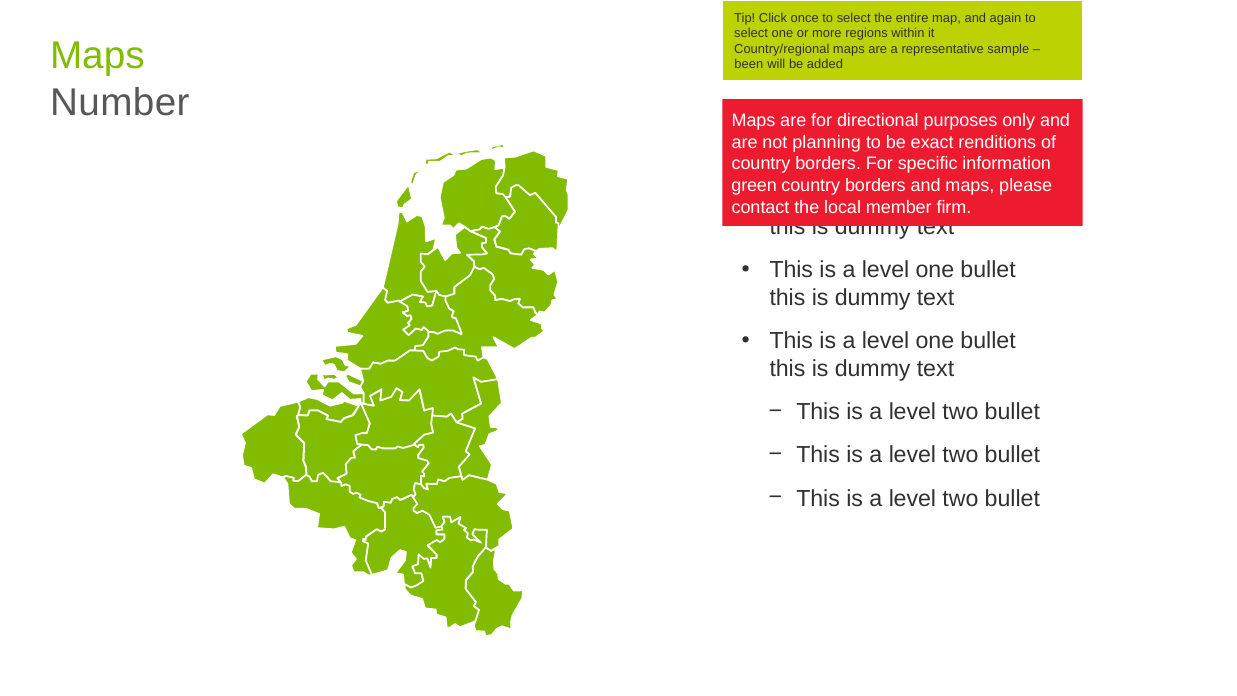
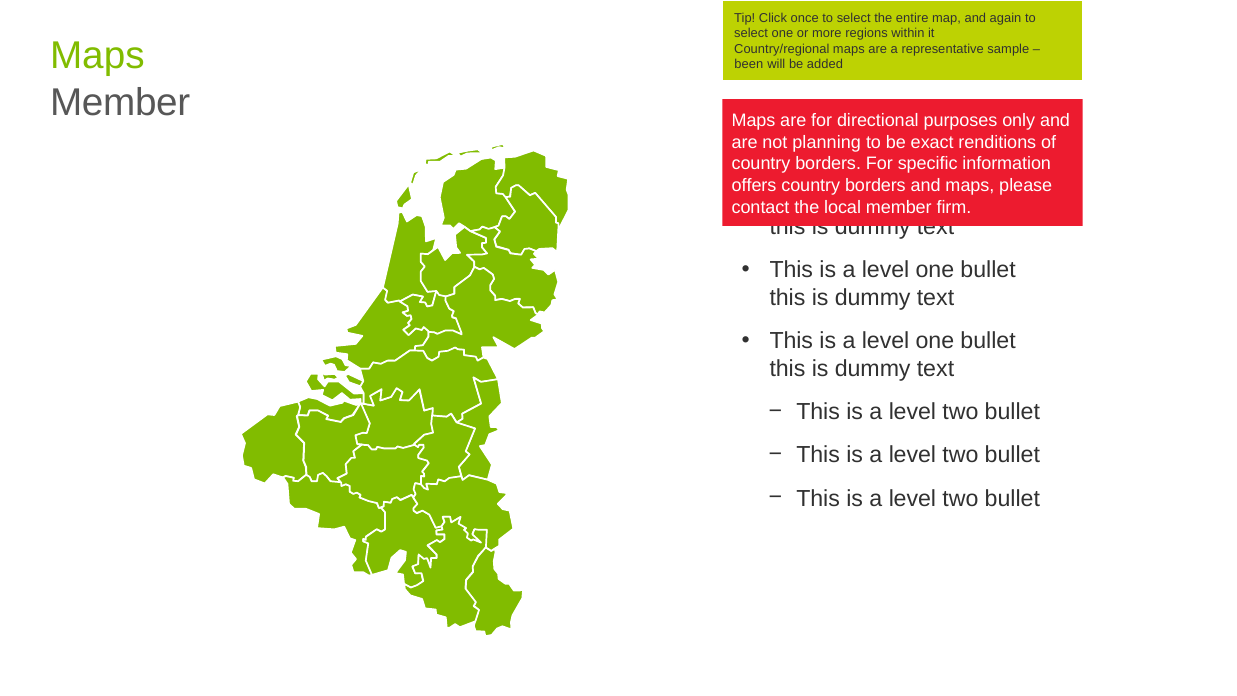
Number: Number -> Member (120, 102)
green: green -> offers (754, 185)
